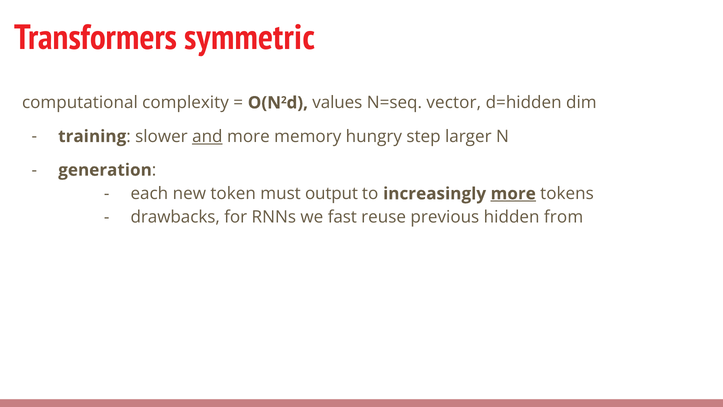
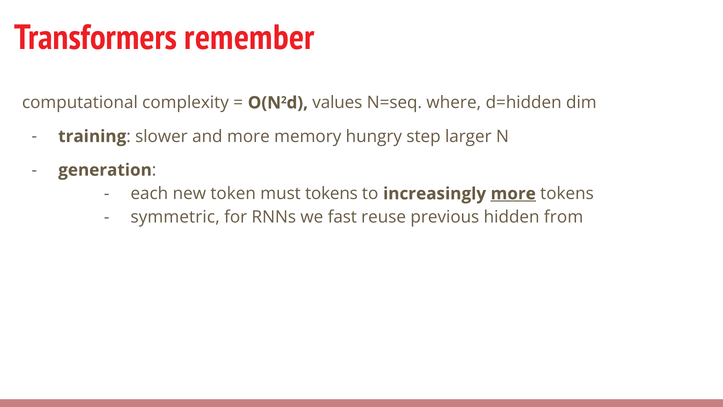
symmetric: symmetric -> remember (250, 38)
vector: vector -> where (454, 103)
and underline: present -> none (207, 136)
must output: output -> tokens (331, 194)
drawbacks: drawbacks -> symmetric (175, 217)
